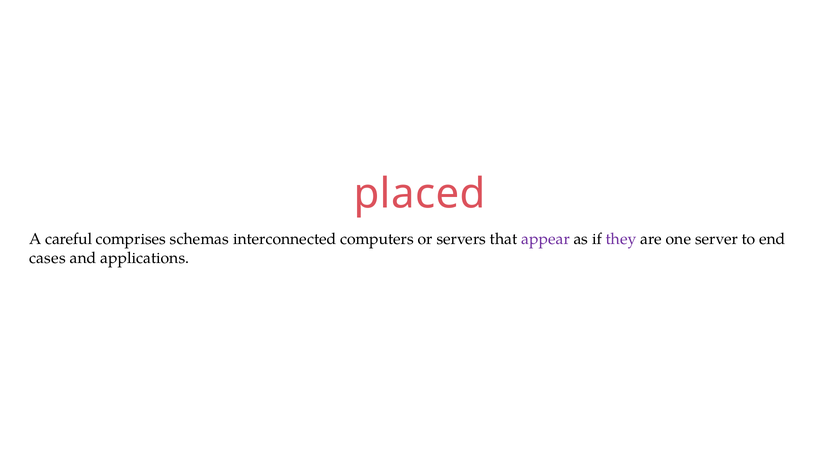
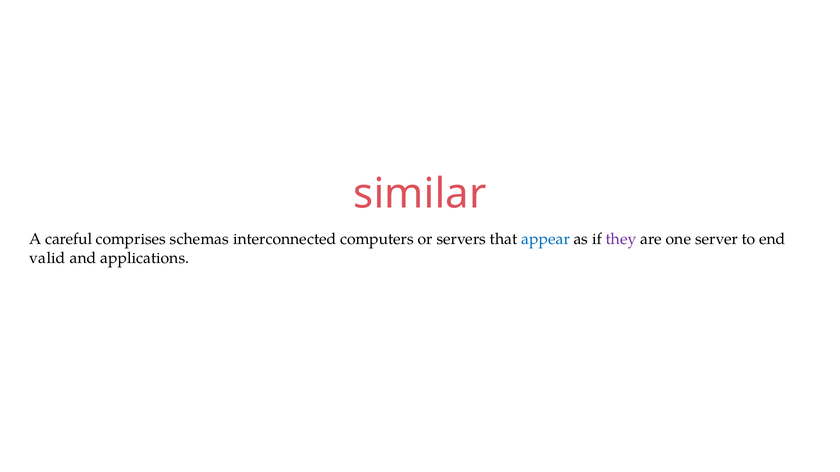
placed: placed -> similar (420, 194)
appear colour: purple -> blue (546, 239)
cases: cases -> valid (48, 258)
